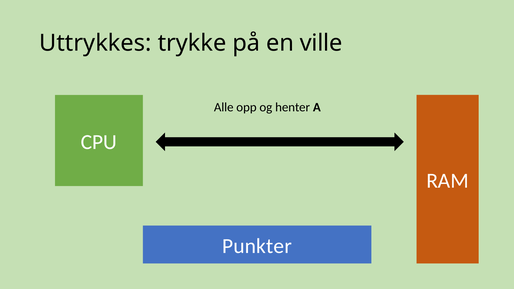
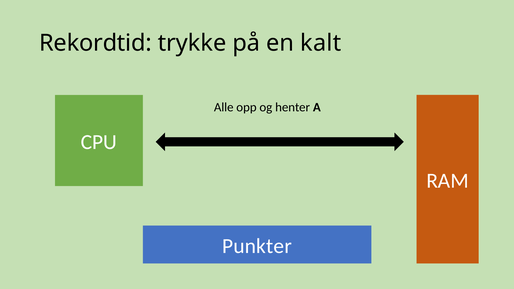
Uttrykkes: Uttrykkes -> Rekordtid (95, 43)
ville: ville -> kalt (321, 43)
